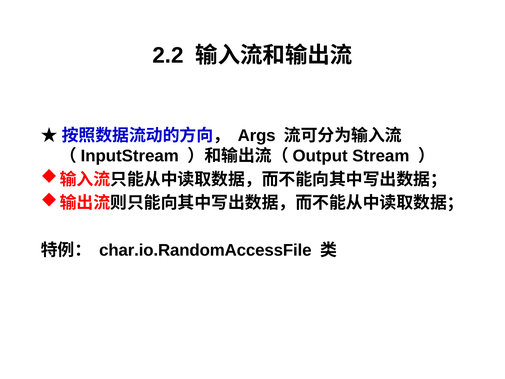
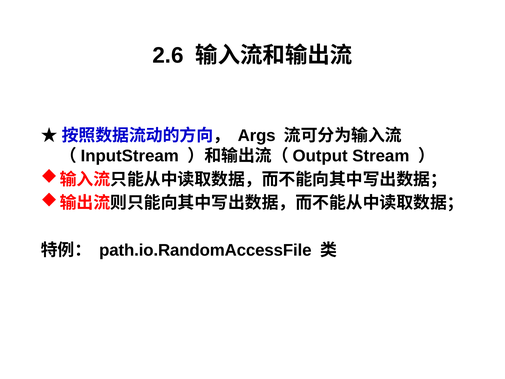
2.2: 2.2 -> 2.6 (168, 55)
char.io.RandomAccessFile: char.io.RandomAccessFile -> path.io.RandomAccessFile (205, 250)
